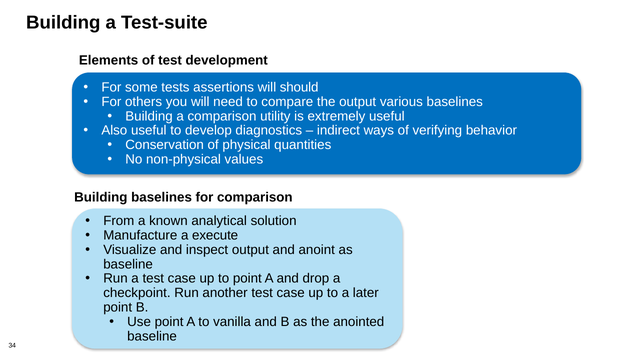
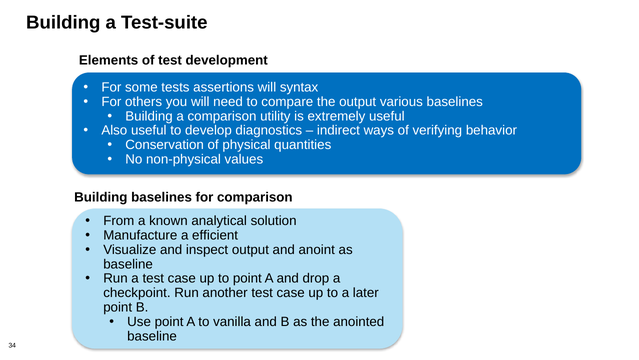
should: should -> syntax (299, 87)
execute: execute -> efficient (215, 235)
